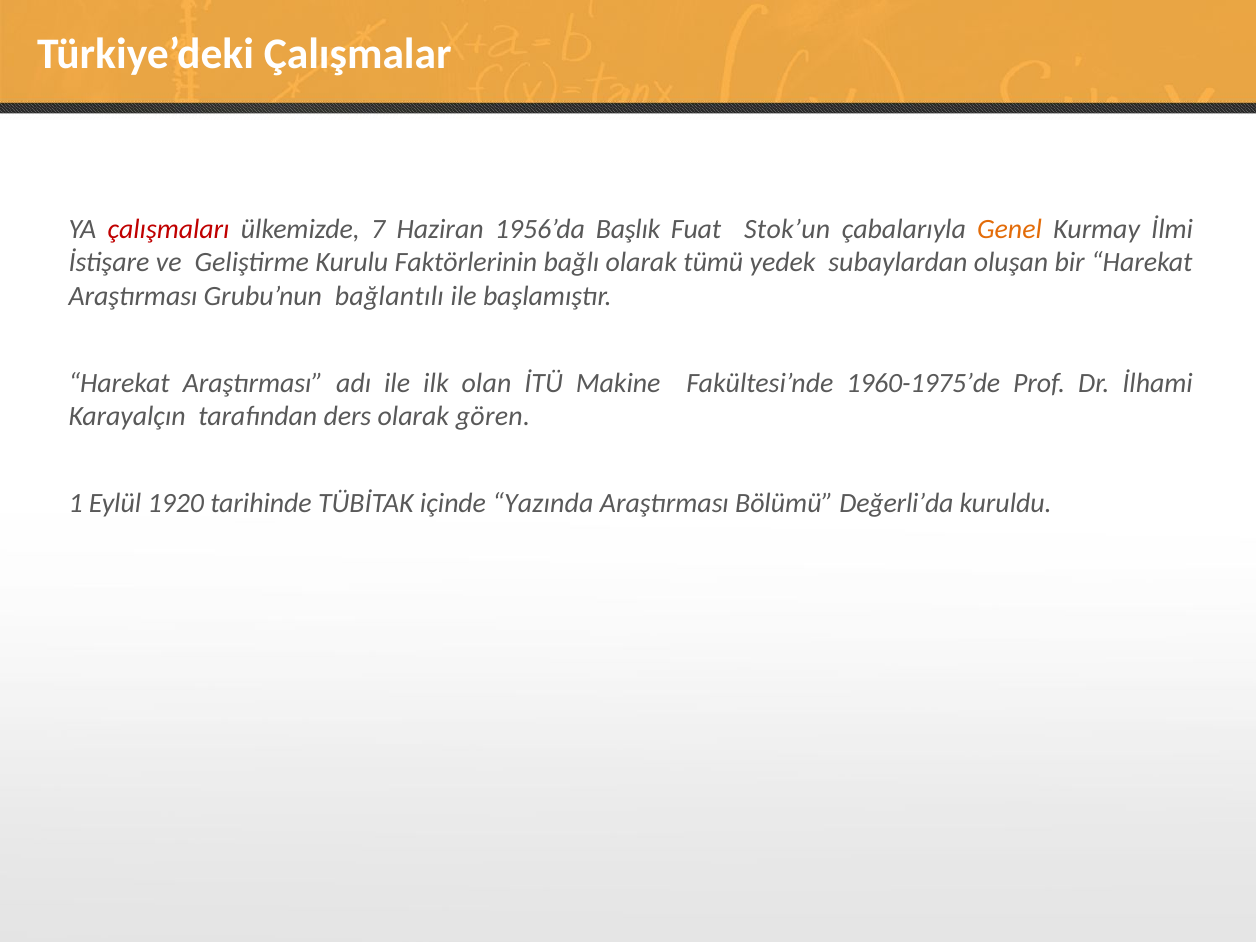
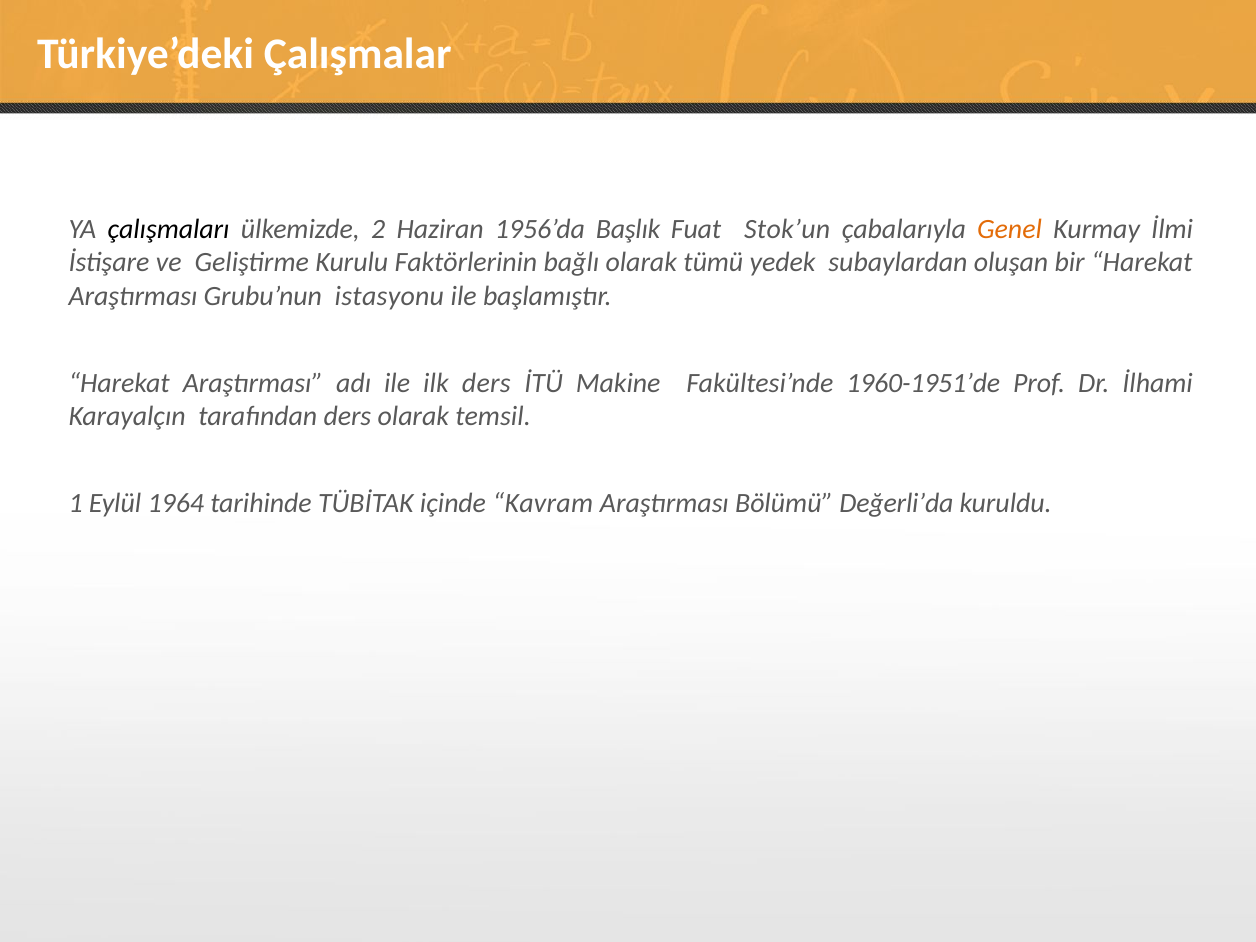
çalışmaları colour: red -> black (169, 229)
7: 7 -> 2 (378, 229)
bağlantılı: bağlantılı -> istasyonu (389, 296)
ilk olan: olan -> ders (486, 383)
1960-1975’de: 1960-1975’de -> 1960-1951’de (923, 383)
gören: gören -> temsil (493, 416)
1920: 1920 -> 1964 (176, 504)
Yazında: Yazında -> Kavram (543, 504)
